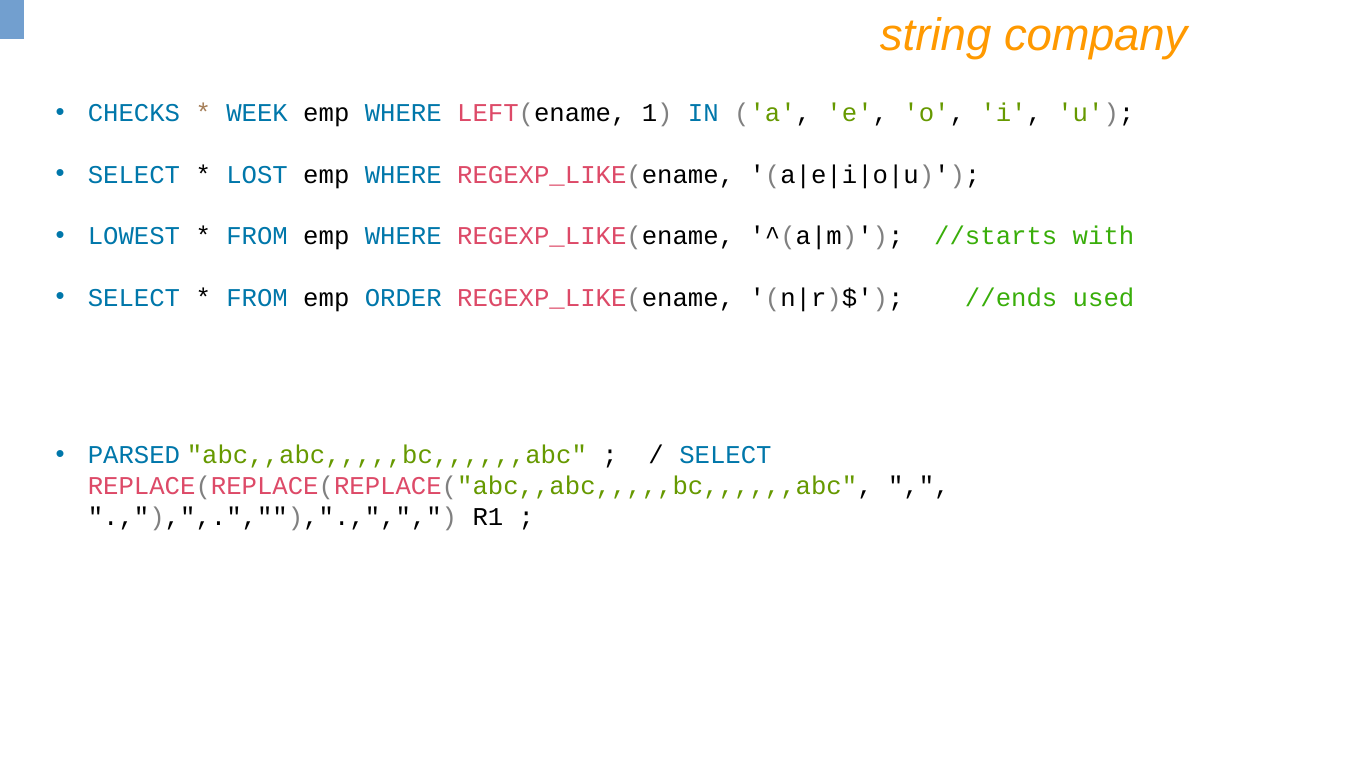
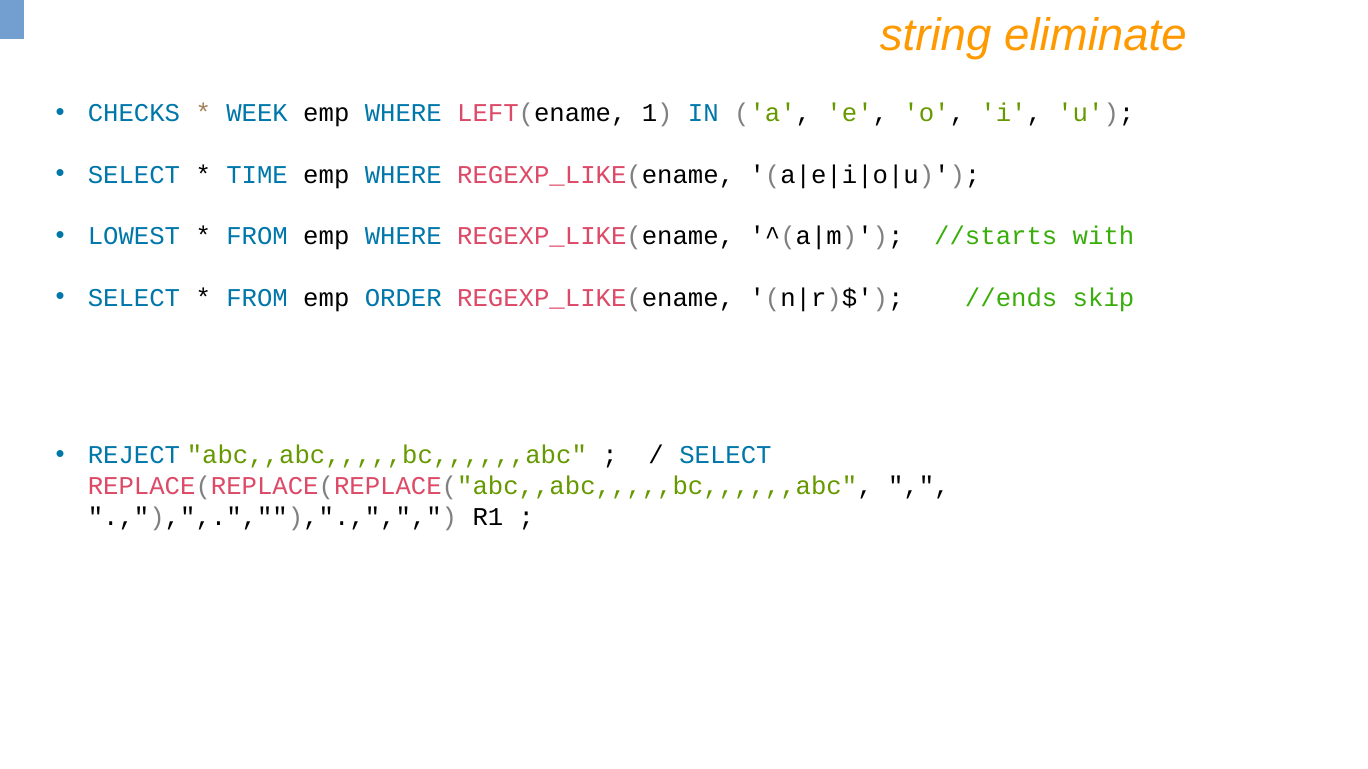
company: company -> eliminate (1095, 36)
LOST: LOST -> TIME (257, 175)
used: used -> skip (1104, 298)
PARSED: PARSED -> REJECT (134, 455)
